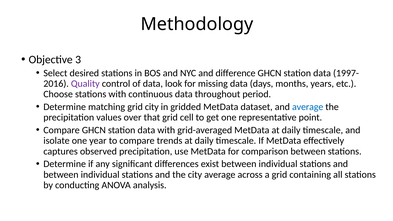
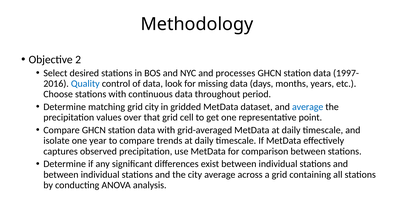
3: 3 -> 2 (78, 60)
difference: difference -> processes (235, 73)
Quality colour: purple -> blue (85, 84)
